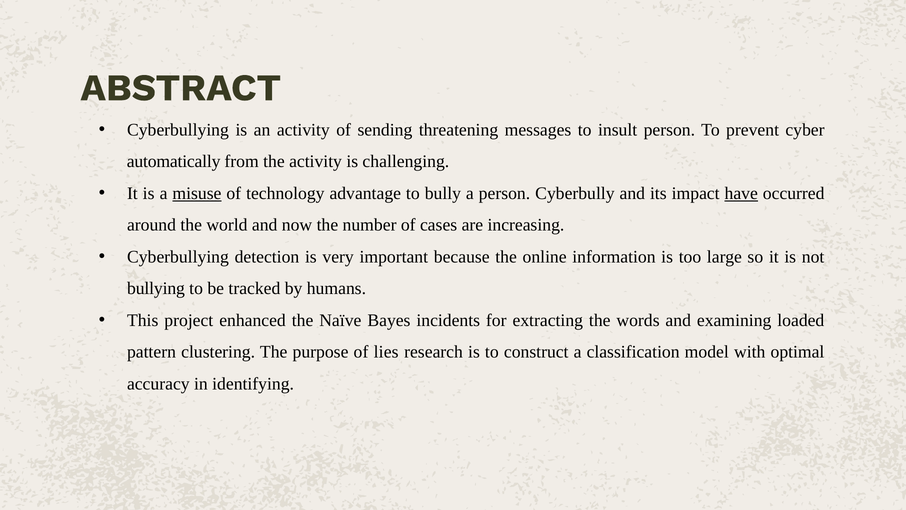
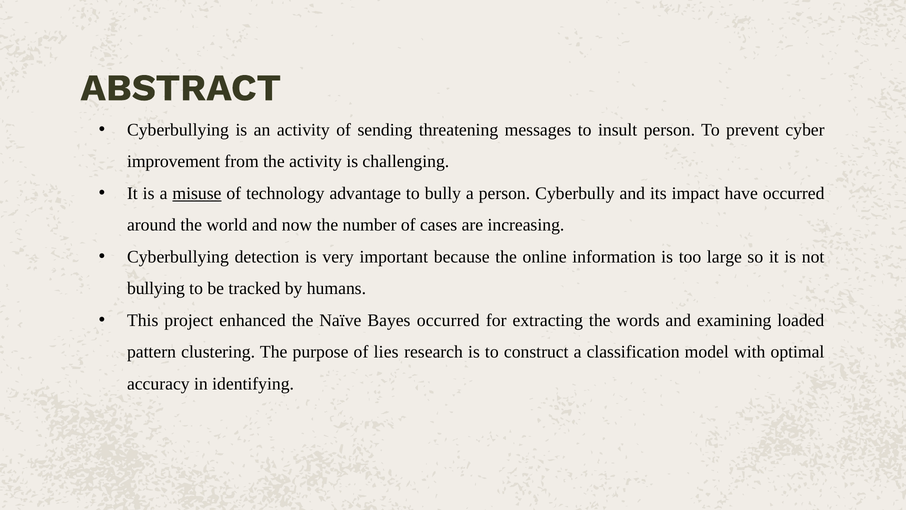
automatically: automatically -> improvement (174, 161)
have underline: present -> none (741, 193)
Bayes incidents: incidents -> occurred (448, 320)
